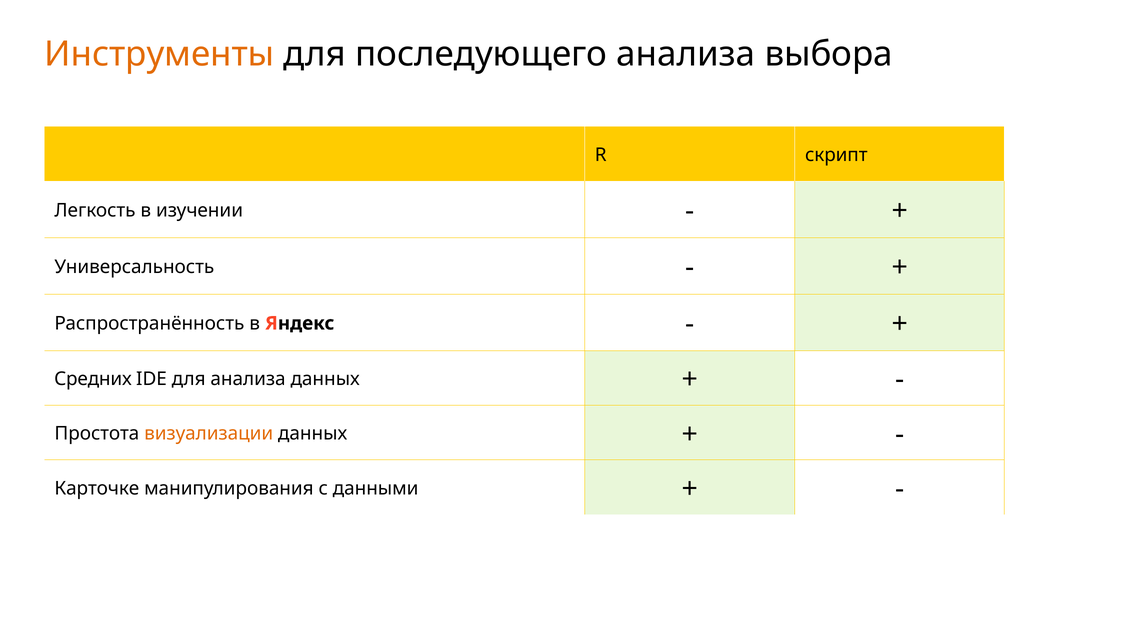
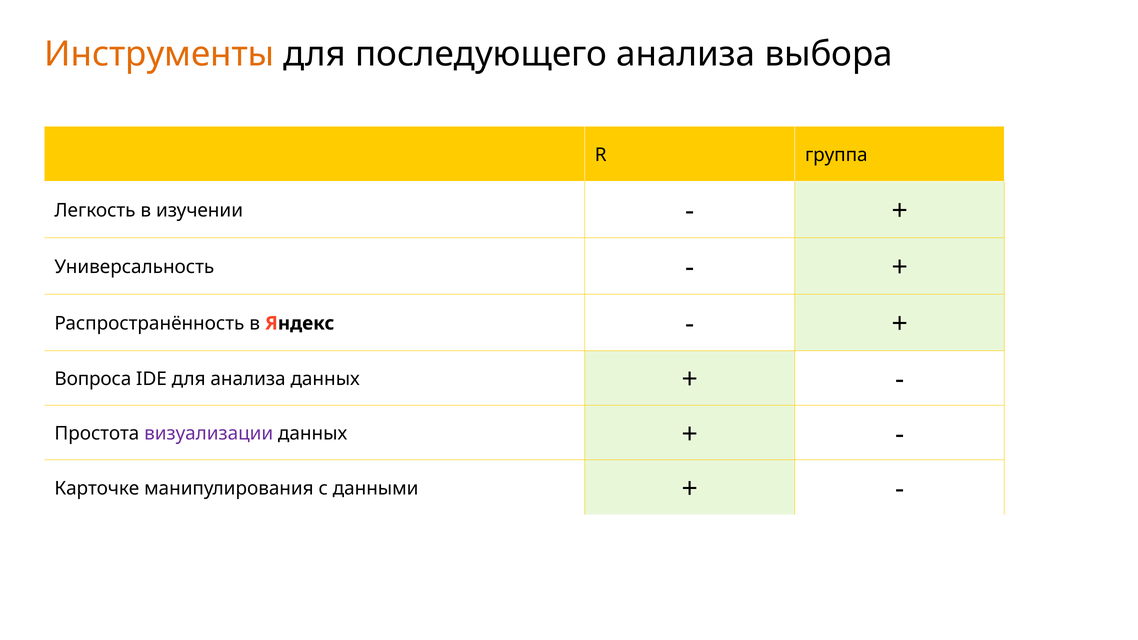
скрипт: скрипт -> группа (836, 155)
Средних: Средних -> Вопроса (93, 379)
визуализации colour: orange -> purple (209, 434)
